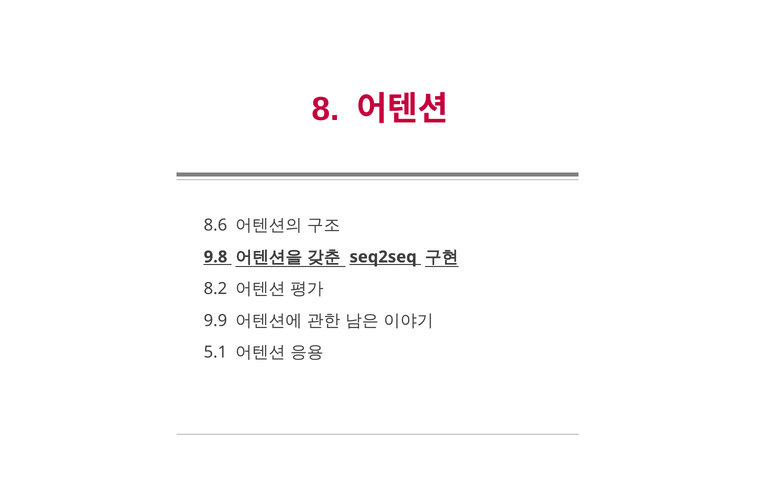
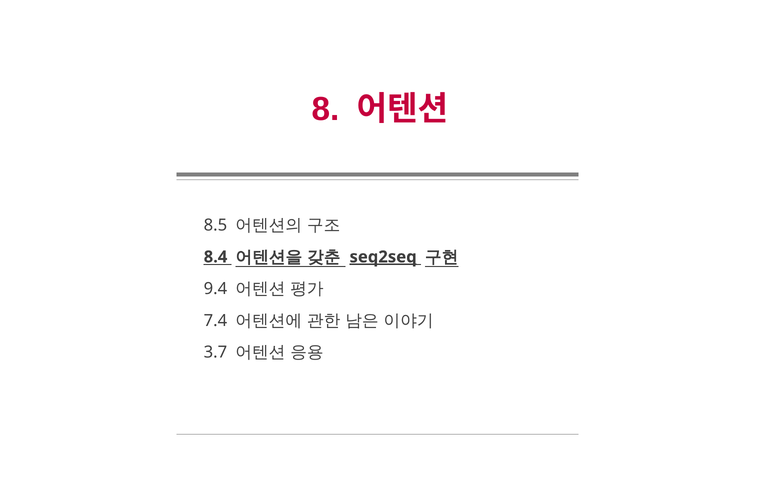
8.6: 8.6 -> 8.5 (215, 225)
9.8: 9.8 -> 8.4 (216, 257)
seq2seq underline: none -> present (383, 257)
8.2: 8.2 -> 9.4 (215, 289)
9.9: 9.9 -> 7.4 (215, 321)
5.1: 5.1 -> 3.7 (215, 352)
